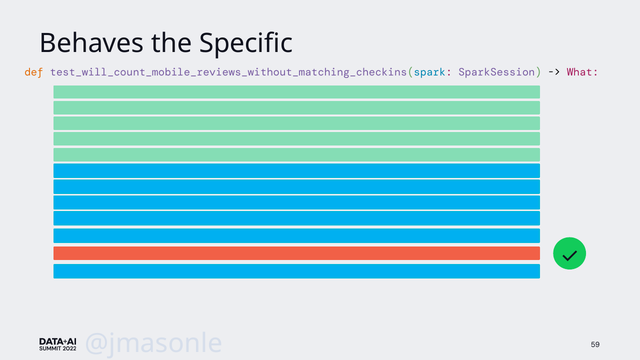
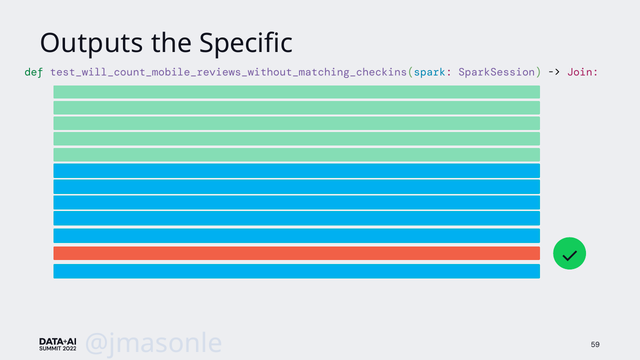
Behaves: Behaves -> Outputs (92, 43)
def colour: orange -> green (34, 72)
What: What -> Join (583, 72)
